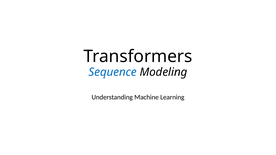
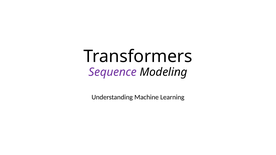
Sequence colour: blue -> purple (113, 72)
